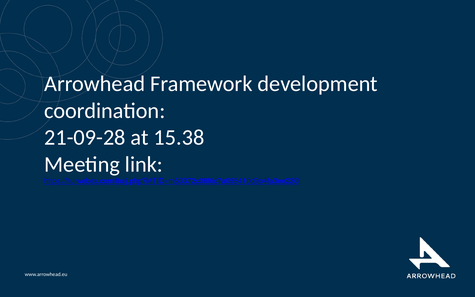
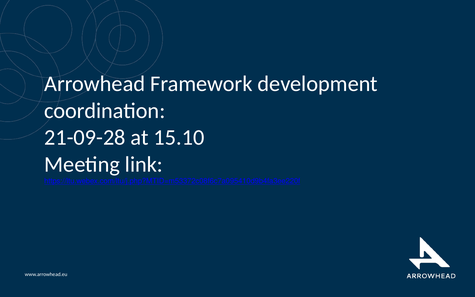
15.38: 15.38 -> 15.10 (179, 137)
